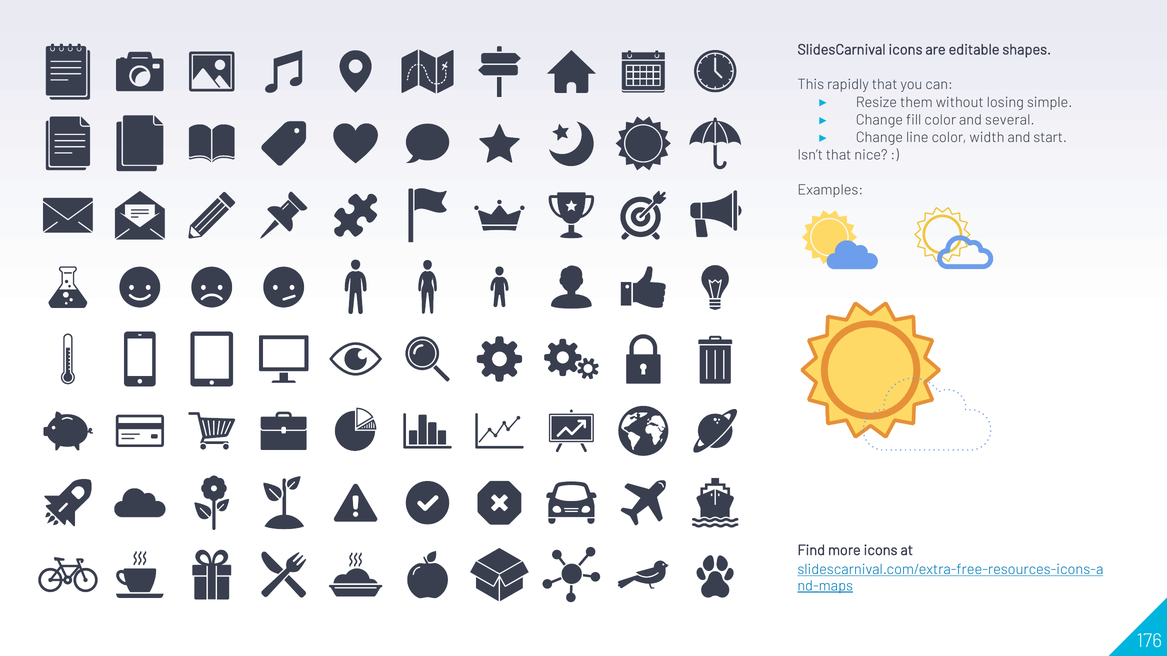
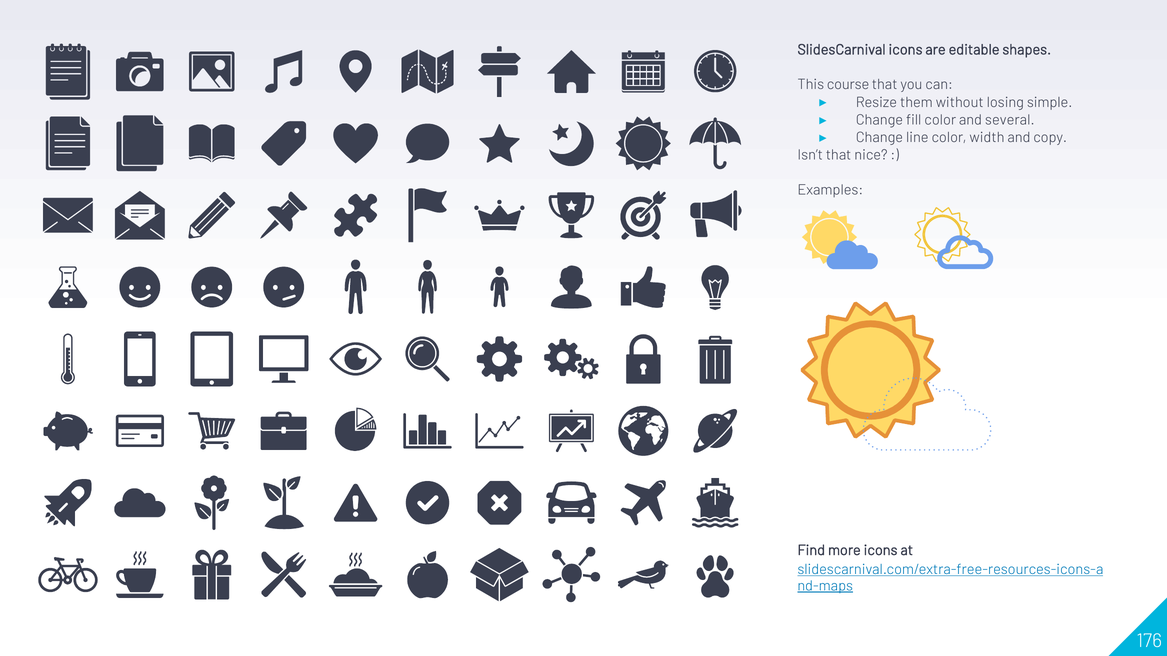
rapidly: rapidly -> course (848, 85)
start: start -> copy (1050, 137)
